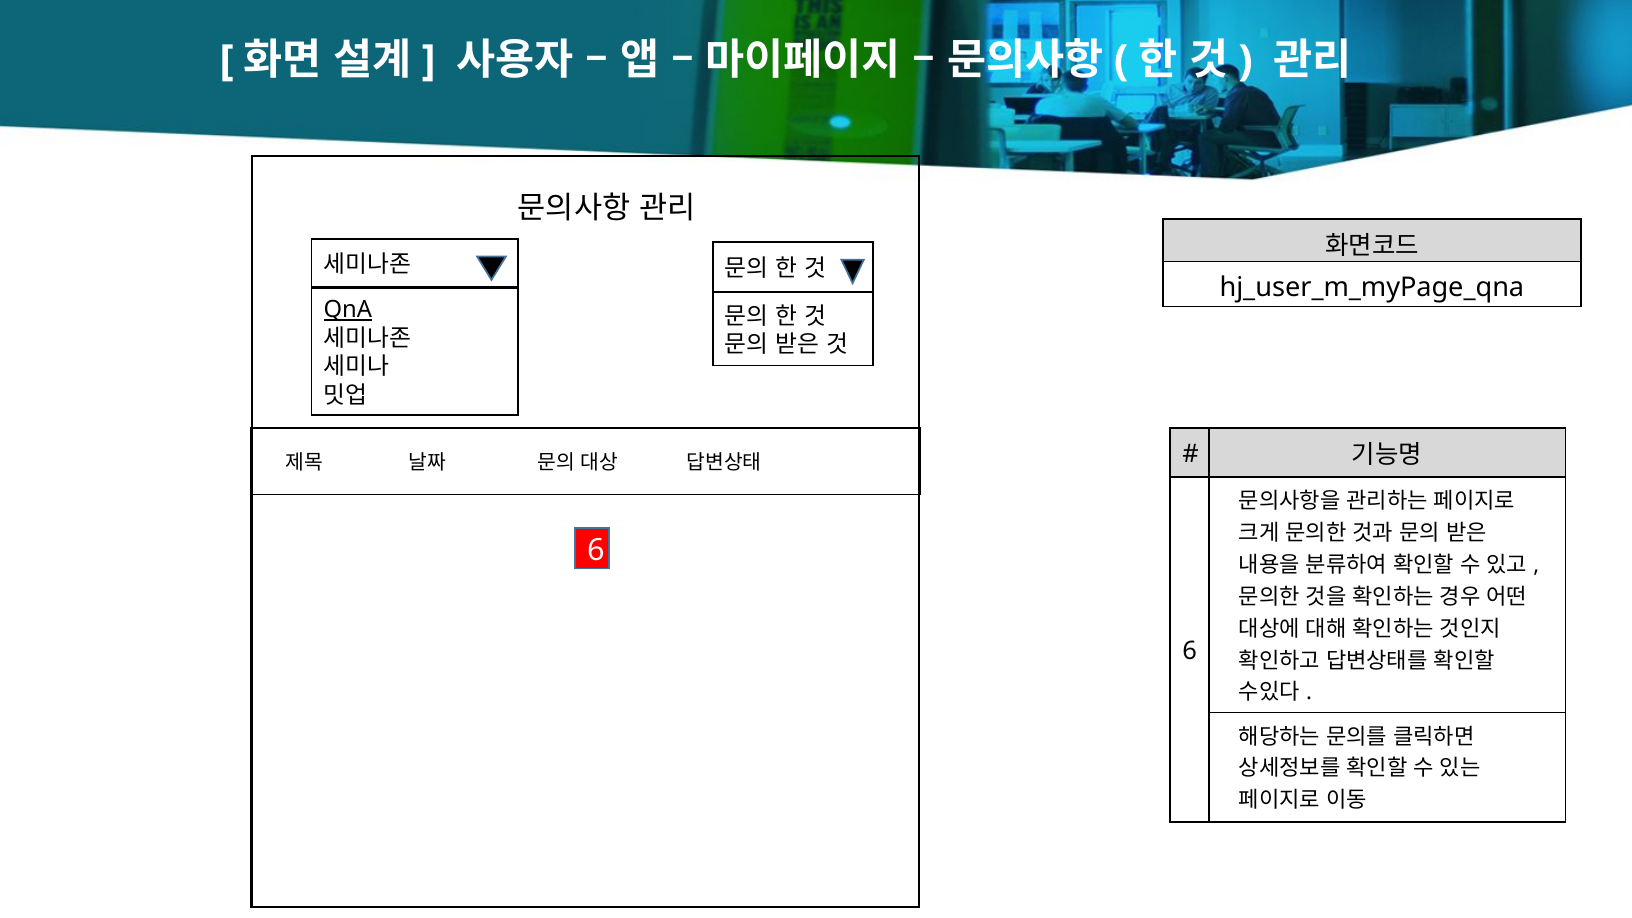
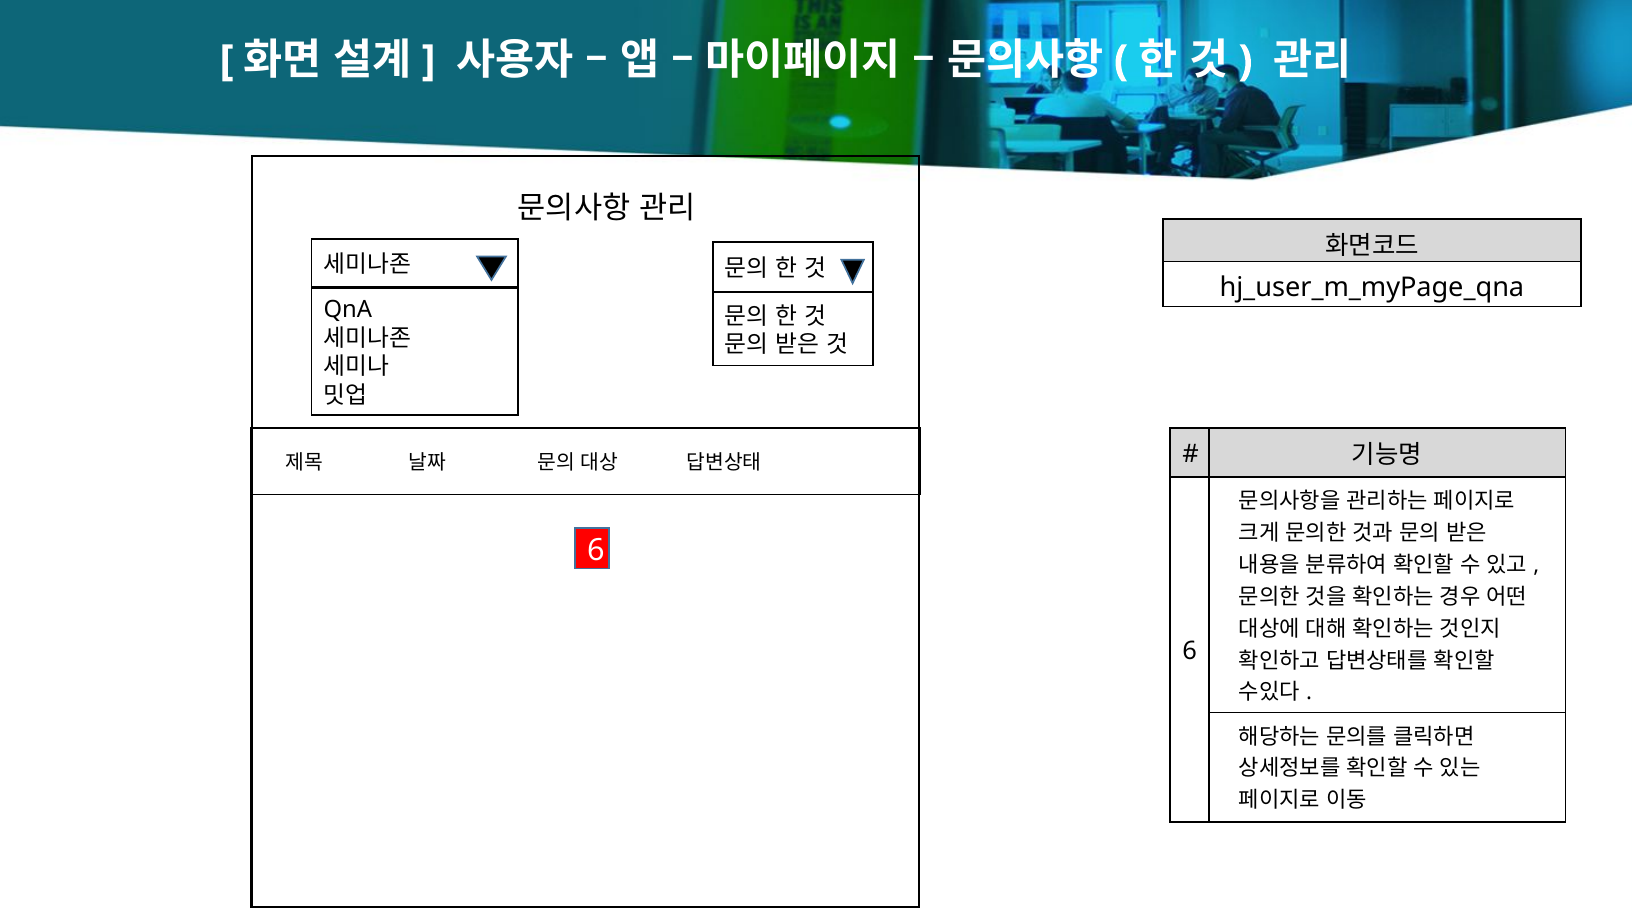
QnA underline: present -> none (348, 310)
